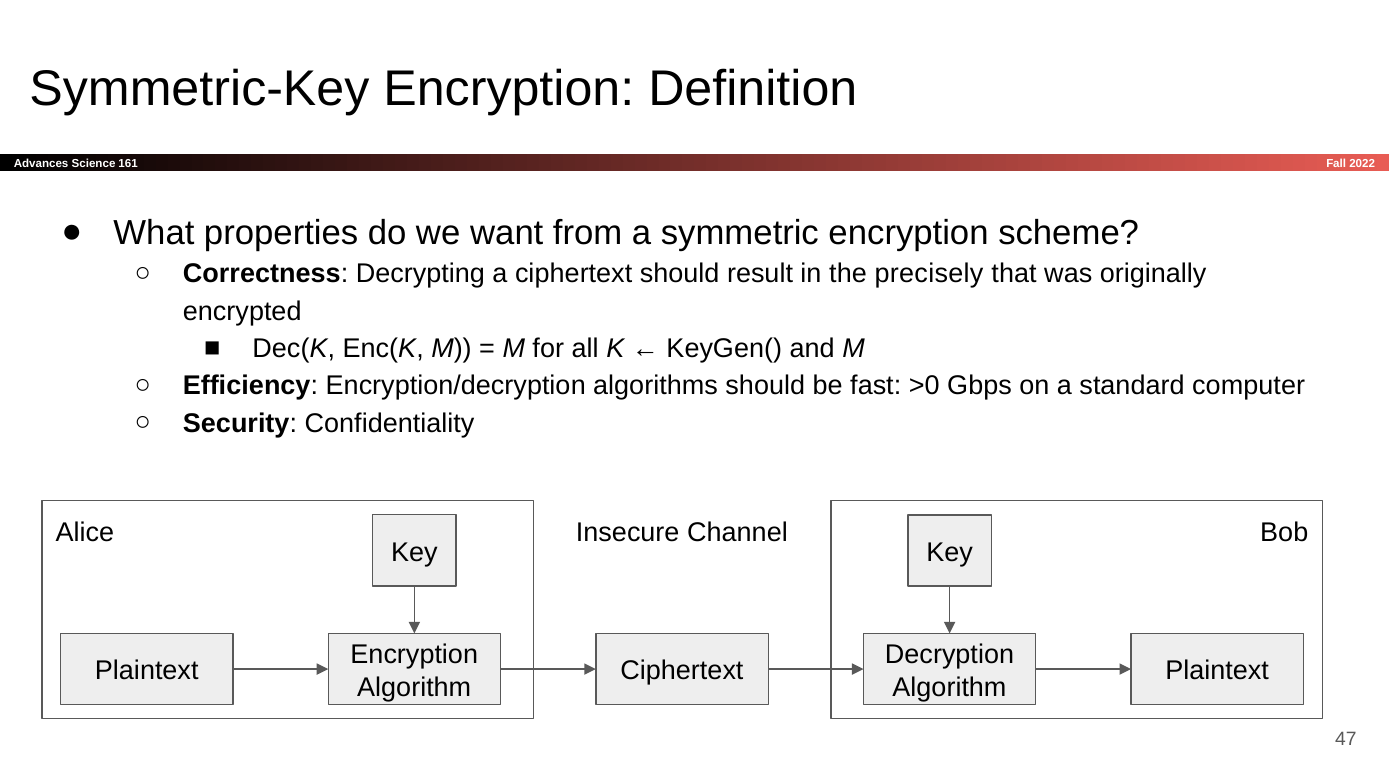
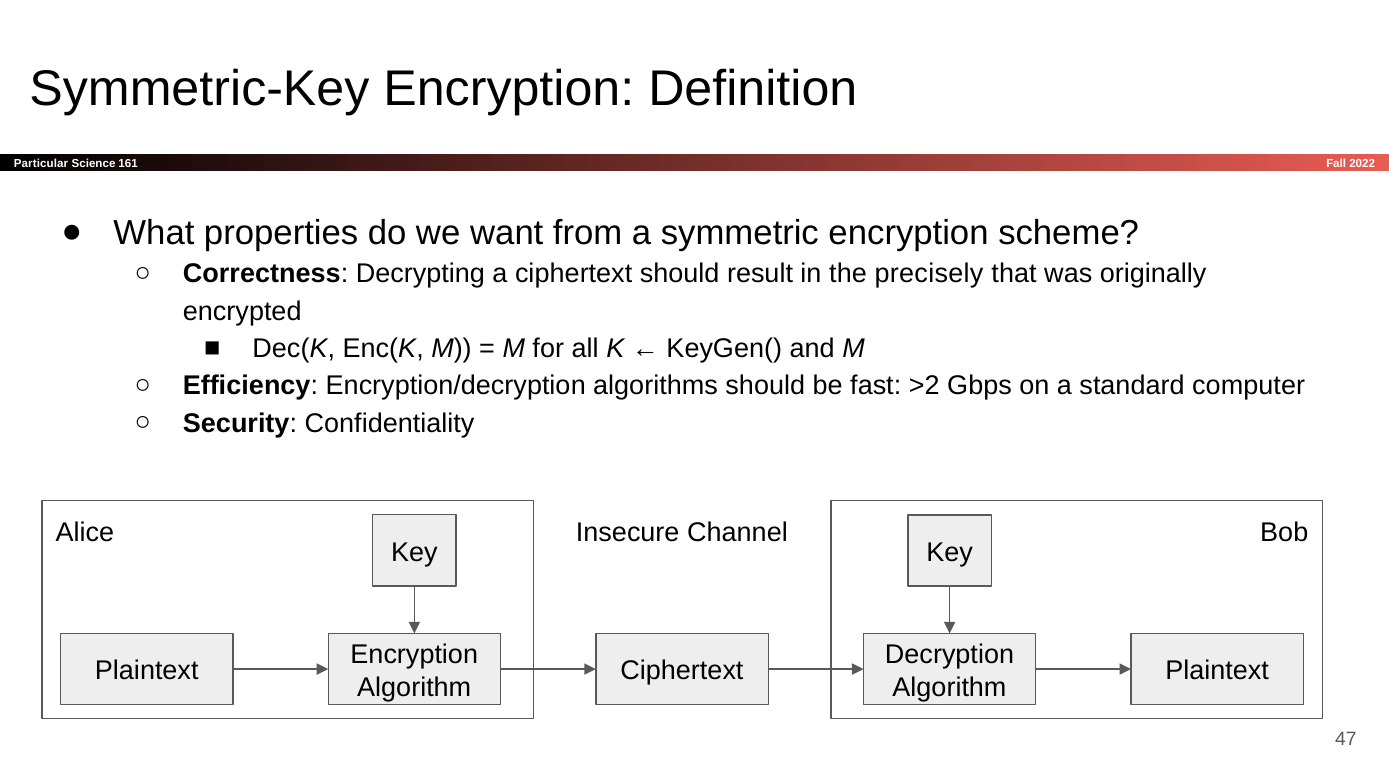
Advances: Advances -> Particular (41, 164)
>0: >0 -> >2 (924, 386)
